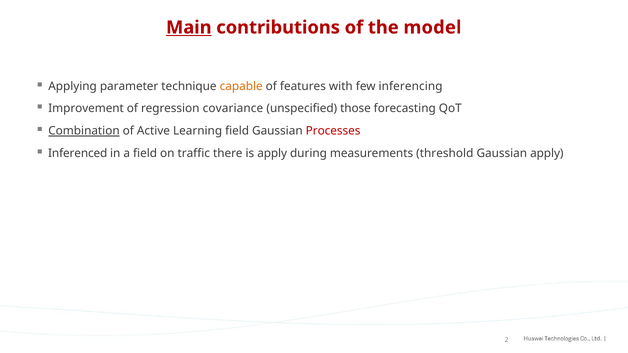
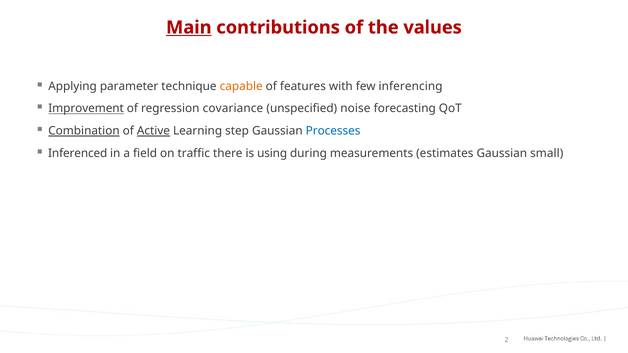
model: model -> values (433, 27)
Improvement underline: none -> present (86, 109)
those: those -> noise (355, 109)
Active underline: none -> present (153, 131)
Learning field: field -> step (237, 131)
Processes colour: red -> blue (333, 131)
is apply: apply -> using (272, 153)
threshold: threshold -> estimates (445, 153)
Gaussian apply: apply -> small (547, 153)
